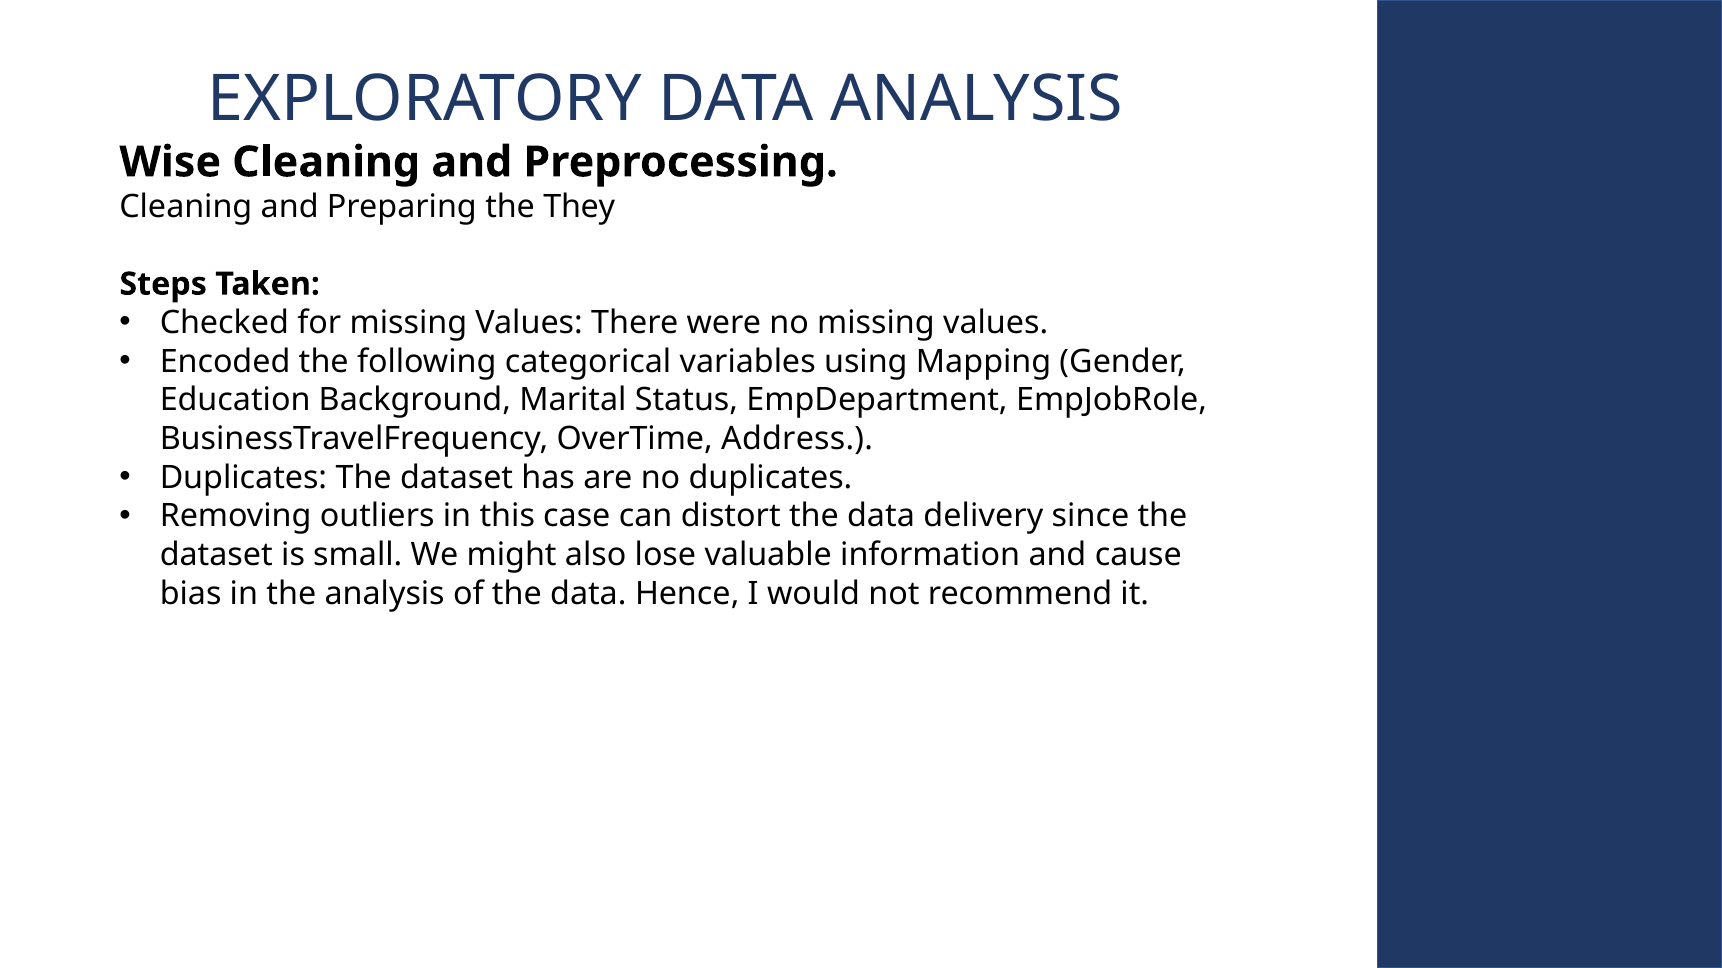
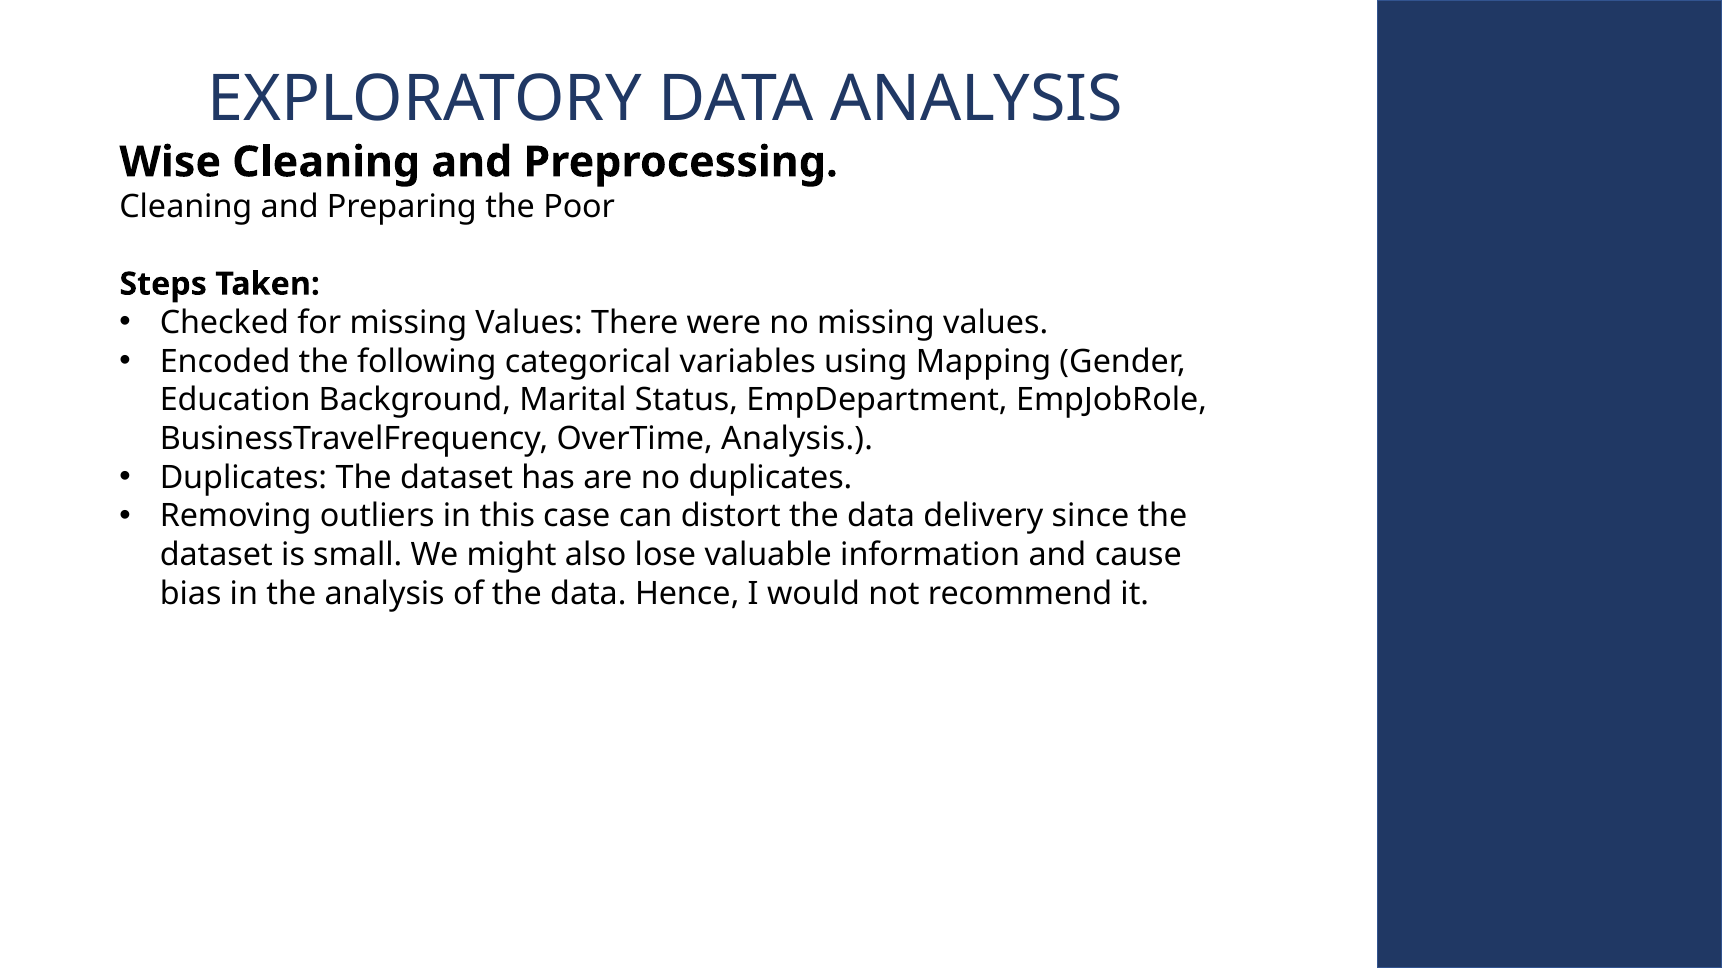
They: They -> Poor (579, 207)
OverTime Address: Address -> Analysis (797, 439)
